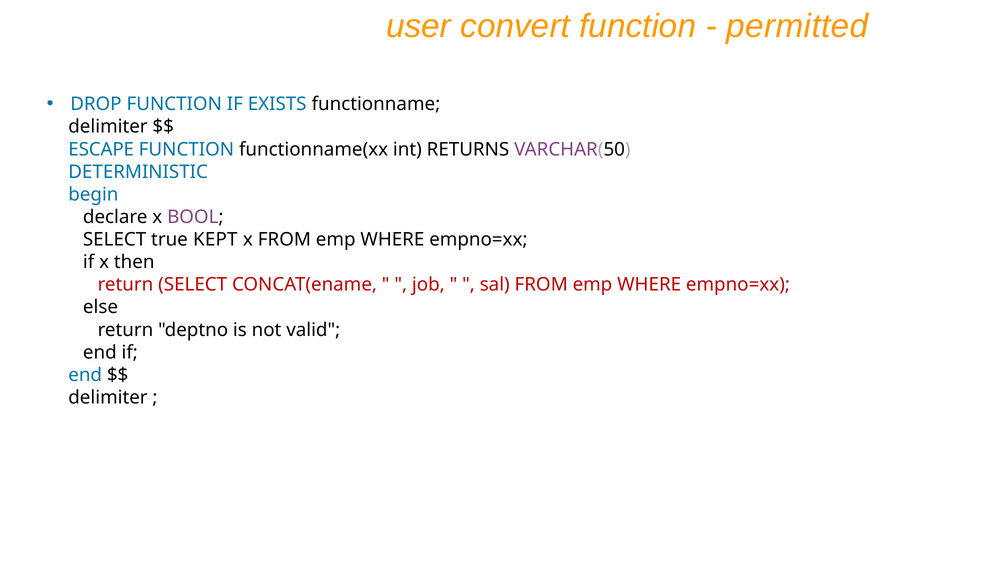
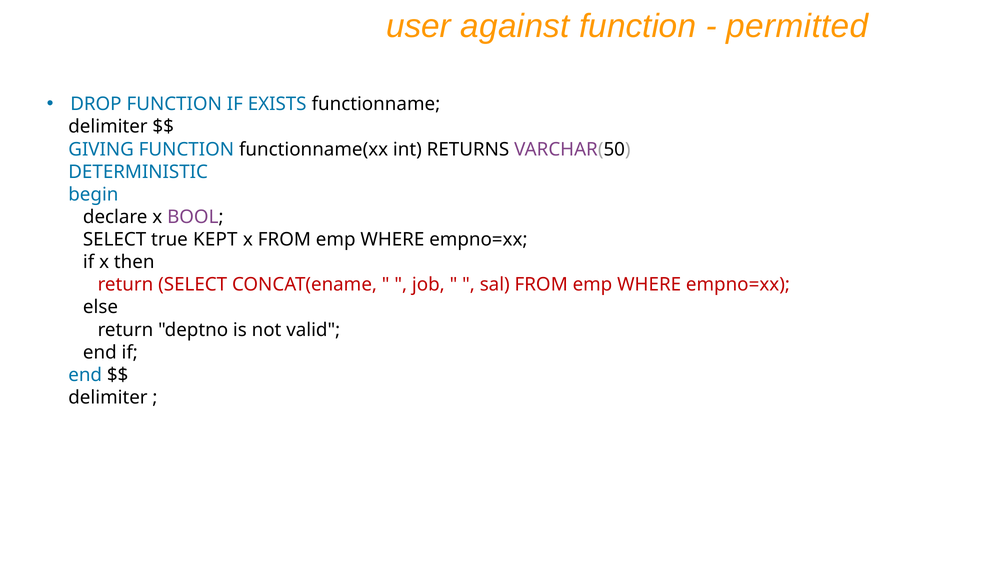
convert: convert -> against (515, 26)
ESCAPE: ESCAPE -> GIVING (101, 149)
